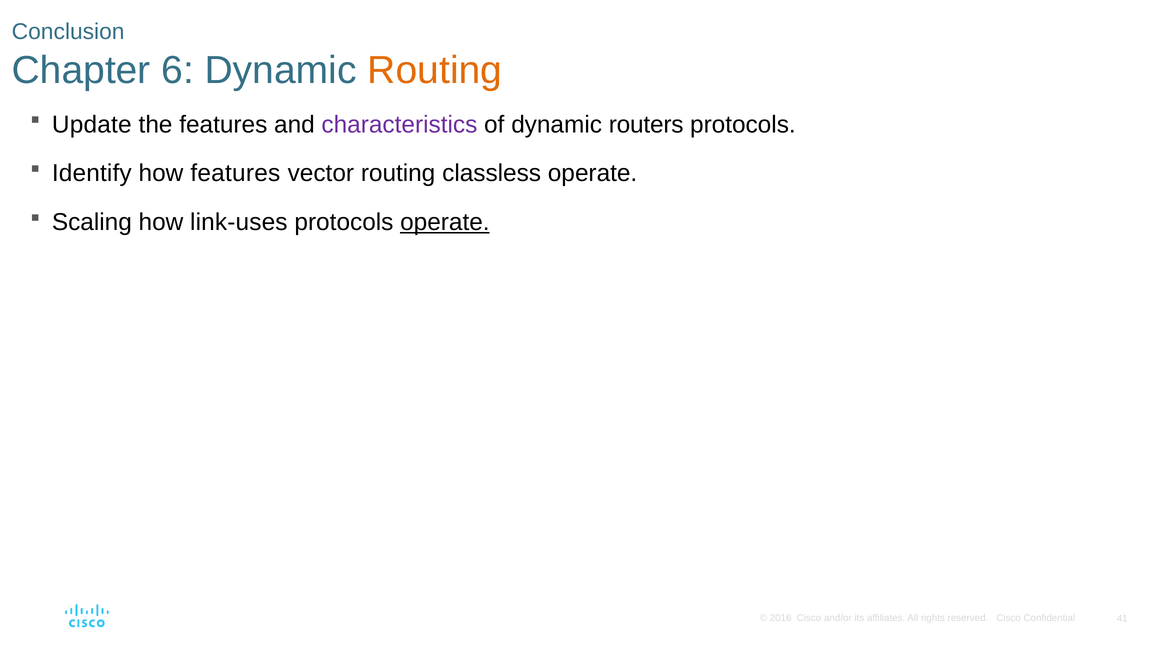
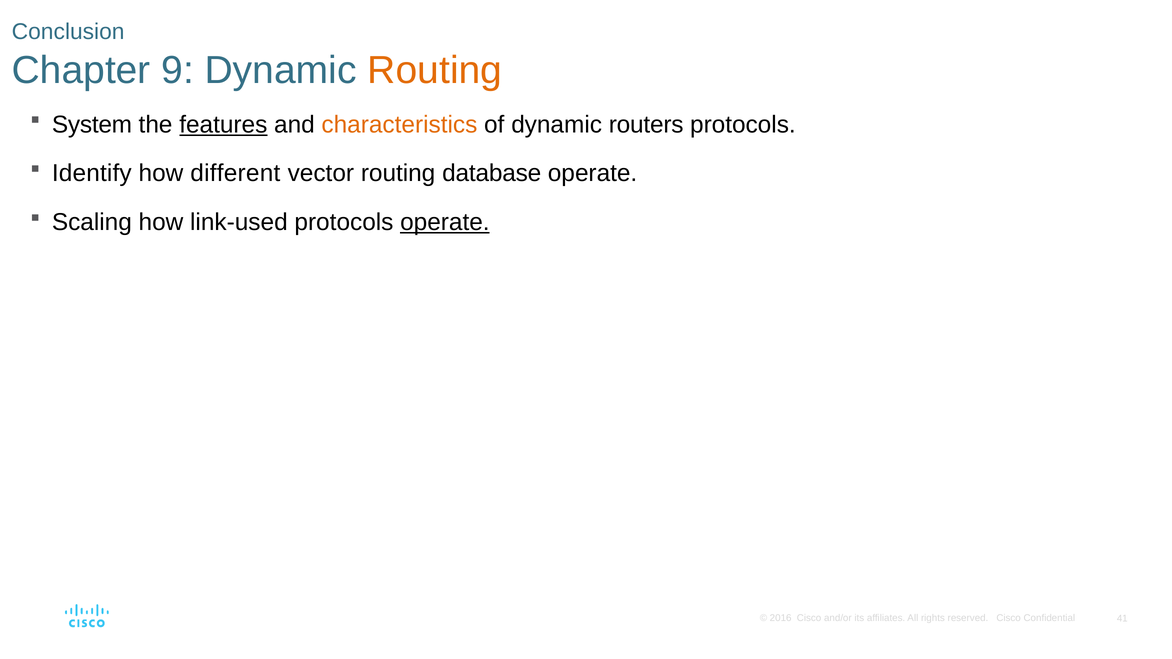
6: 6 -> 9 (178, 70)
Update: Update -> System (92, 125)
features underline: none -> present (223, 125)
characteristics colour: purple -> orange (399, 125)
how features: features -> different (235, 173)
classless: classless -> database (492, 173)
link-uses: link-uses -> link-used (239, 222)
